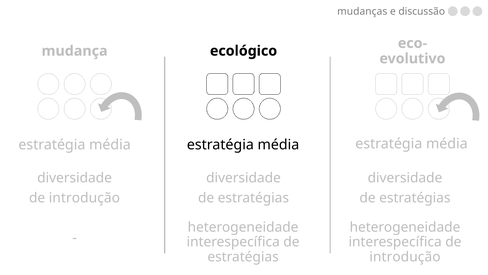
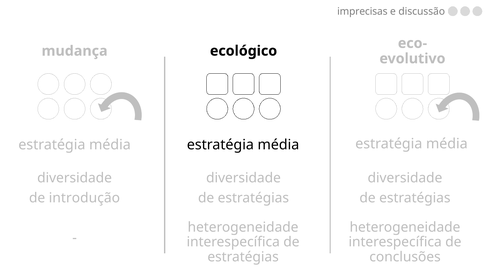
mudanças: mudanças -> imprecisas (362, 11)
introdução: introdução -> conclusões (405, 256)
